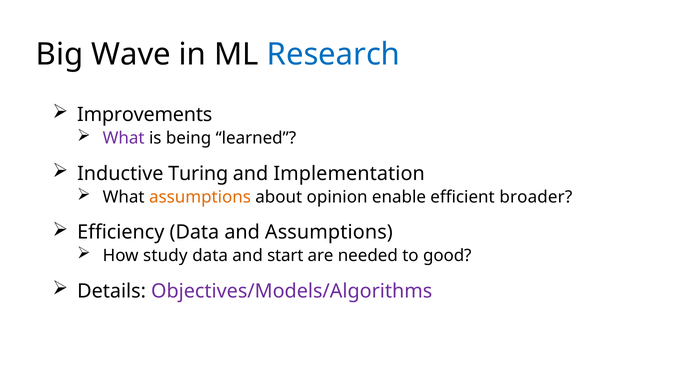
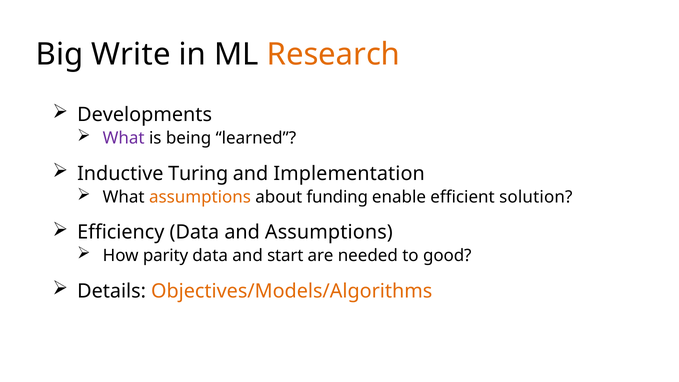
Wave: Wave -> Write (131, 55)
Research colour: blue -> orange (334, 55)
Improvements: Improvements -> Developments (145, 115)
opinion: opinion -> funding (337, 197)
broader: broader -> solution (536, 197)
study: study -> parity (166, 256)
Objectives/Models/Algorithms colour: purple -> orange (292, 291)
